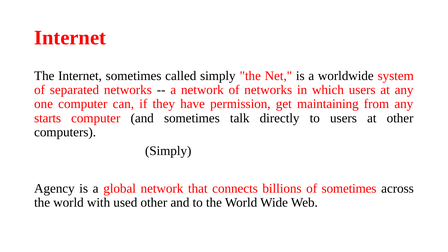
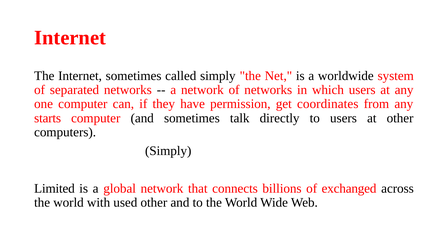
maintaining: maintaining -> coordinates (328, 104)
Agency: Agency -> Limited (54, 189)
of sometimes: sometimes -> exchanged (349, 189)
